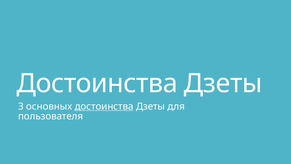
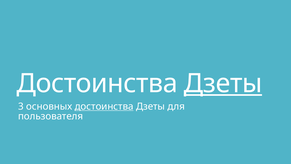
Дзеты underline: none -> present (223, 83)
